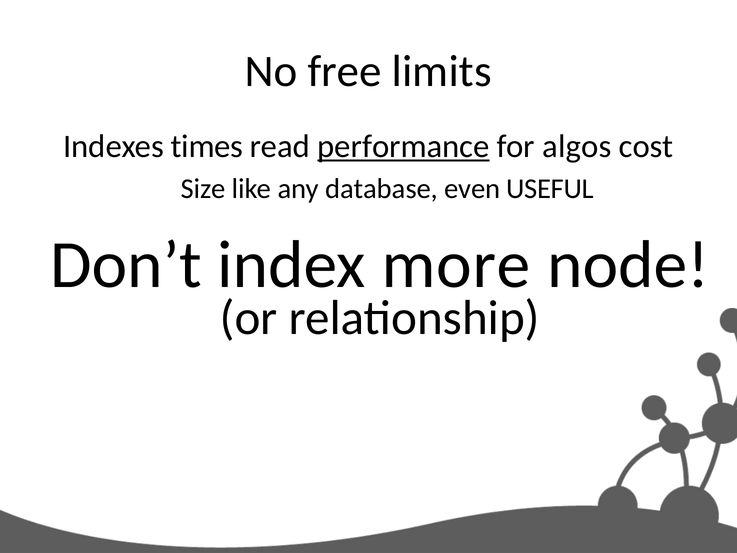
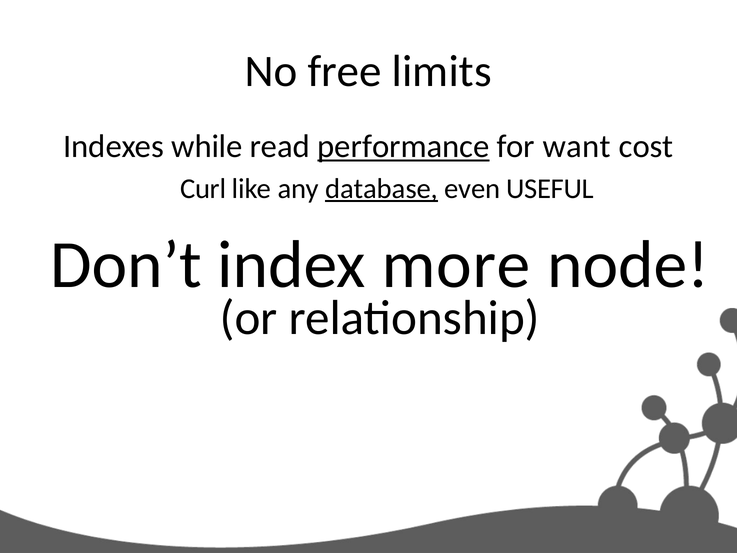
times: times -> while (207, 146)
algos: algos -> want (577, 146)
Size: Size -> Curl (203, 189)
database underline: none -> present (382, 189)
